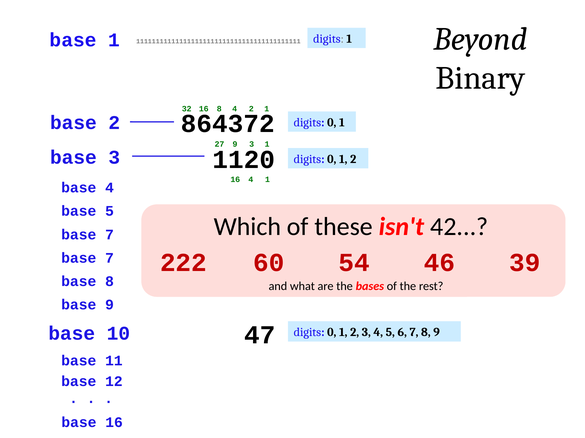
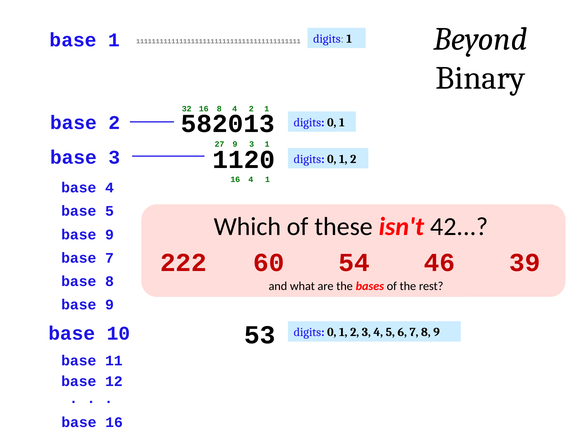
864372: 864372 -> 582013 (228, 124)
7: 7 -> 9 (109, 235)
47: 47 -> 53 (260, 335)
